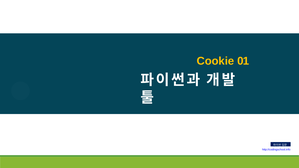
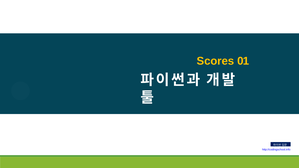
Cookie: Cookie -> Scores (215, 61)
